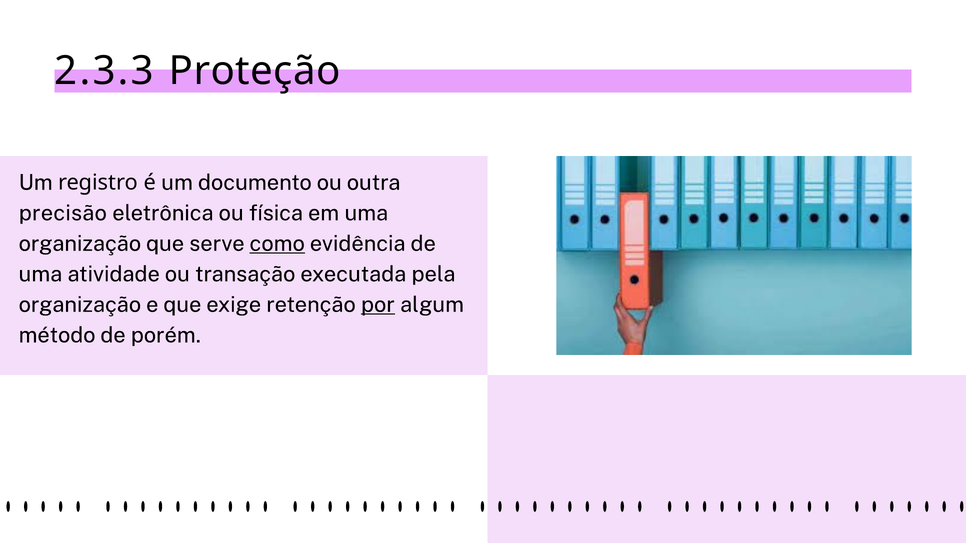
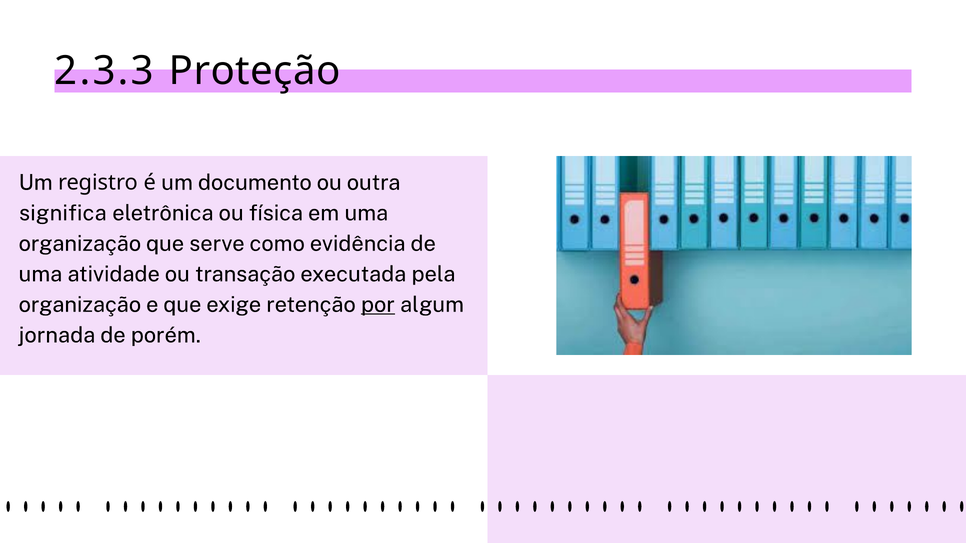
precisão: precisão -> significa (63, 213)
como underline: present -> none (277, 244)
método: método -> jornada (57, 335)
